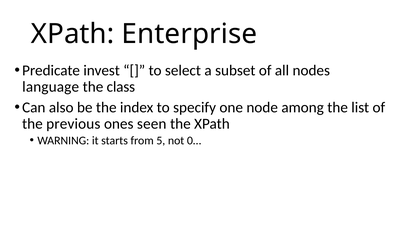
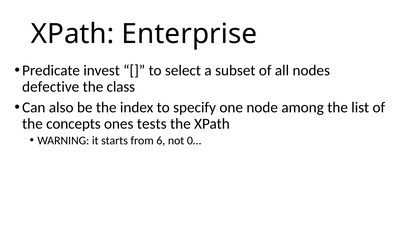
language: language -> defective (51, 87)
previous: previous -> concepts (73, 124)
seen: seen -> tests (152, 124)
5: 5 -> 6 (161, 140)
